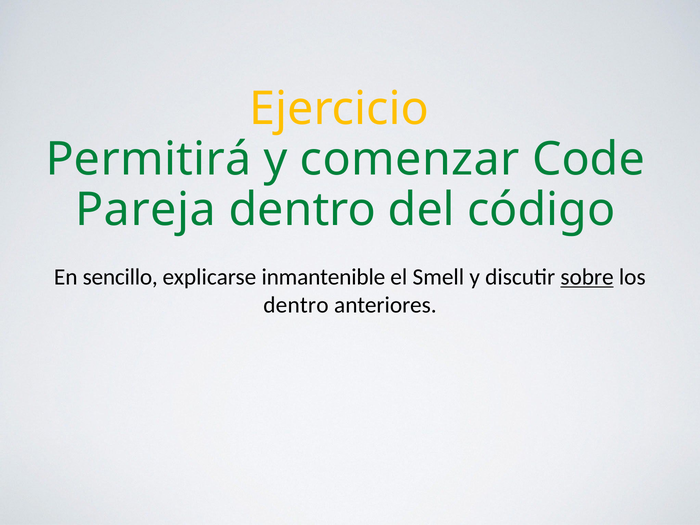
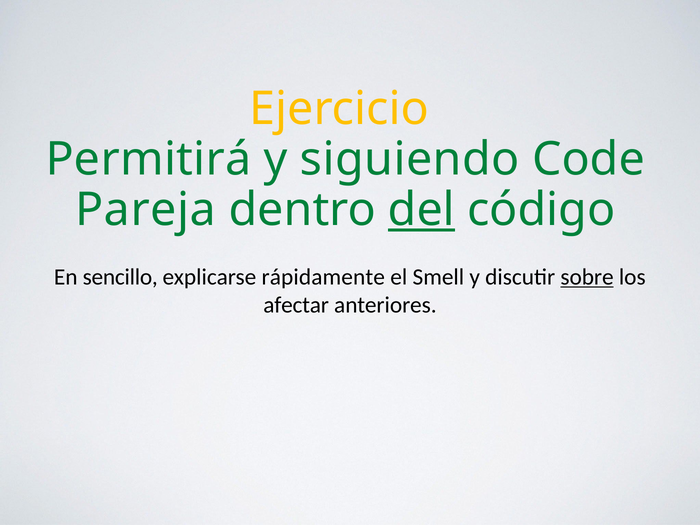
comenzar: comenzar -> siguiendo (410, 159)
del underline: none -> present (421, 210)
inmantenible: inmantenible -> rápidamente (323, 277)
dentro: dentro -> afectar (296, 305)
